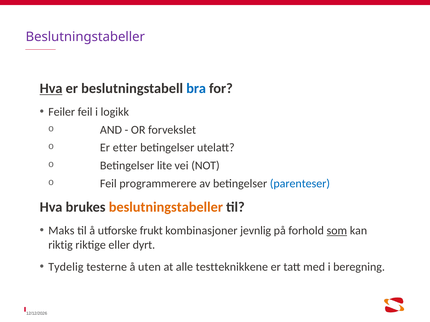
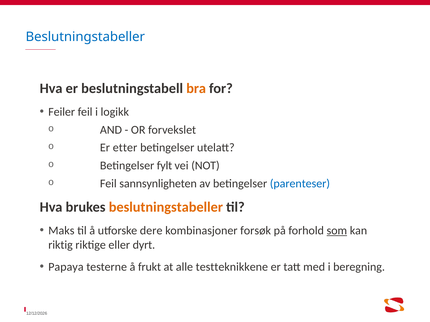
Beslutningstabeller colour: purple -> blue (85, 37)
Hva underline: present -> none (51, 89)
bra colour: blue -> orange (196, 89)
lite: lite -> fylt (165, 166)
programmerere: programmerere -> sannsynligheten (158, 184)
frukt: frukt -> dere (151, 231)
jevnlig: jevnlig -> forsøk (256, 231)
Tydelig: Tydelig -> Papaya (66, 267)
uten: uten -> frukt (150, 267)
